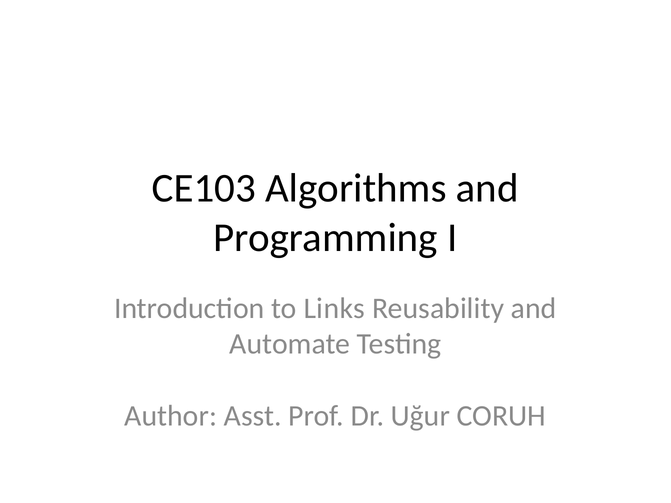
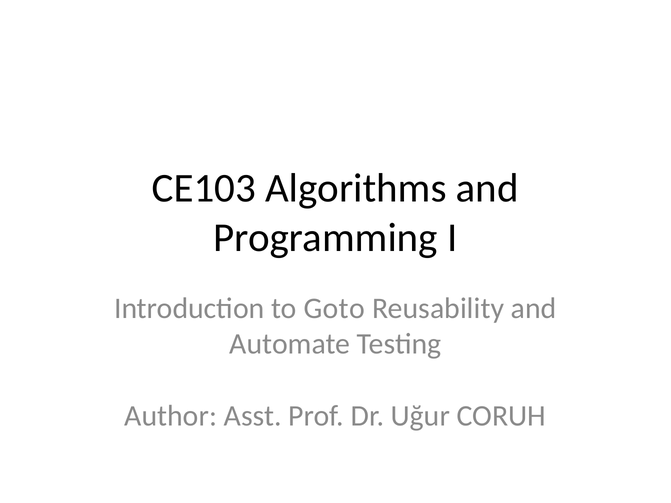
Links: Links -> Goto (334, 309)
